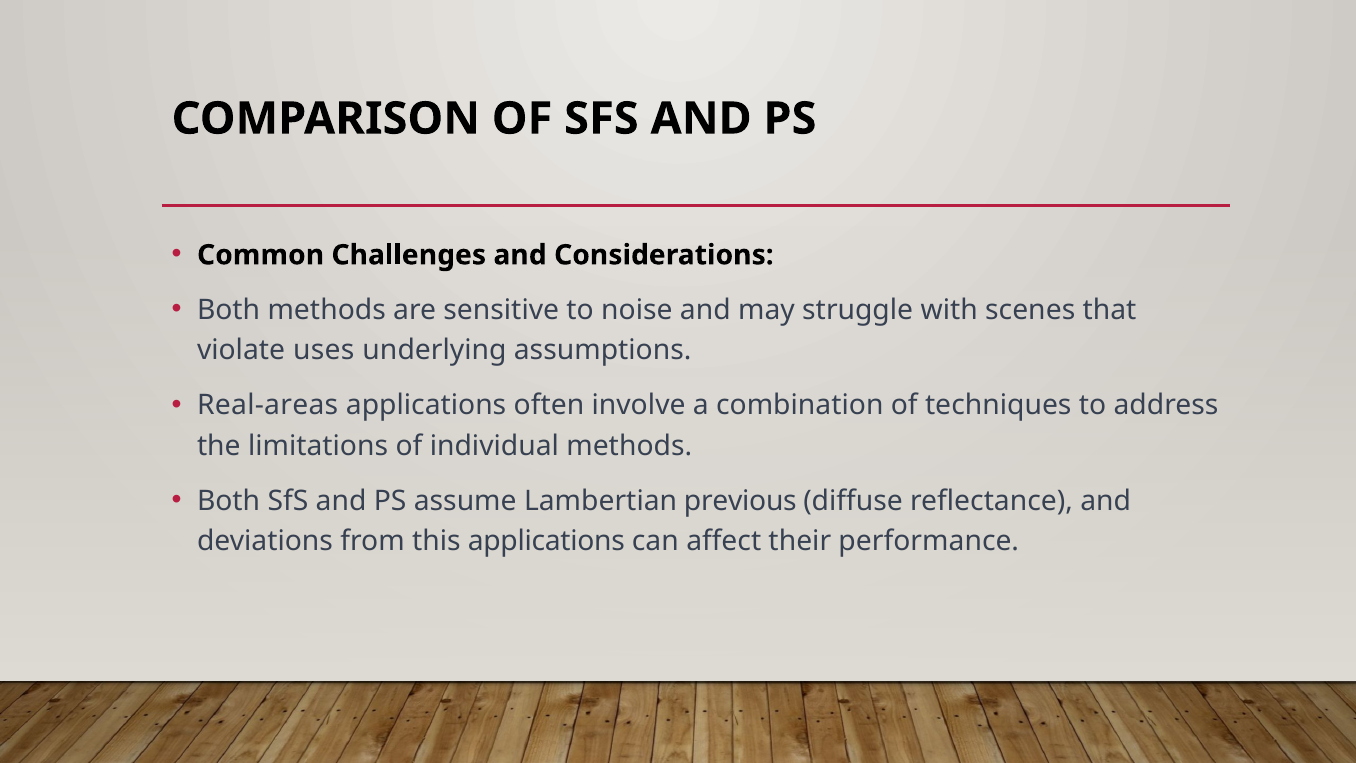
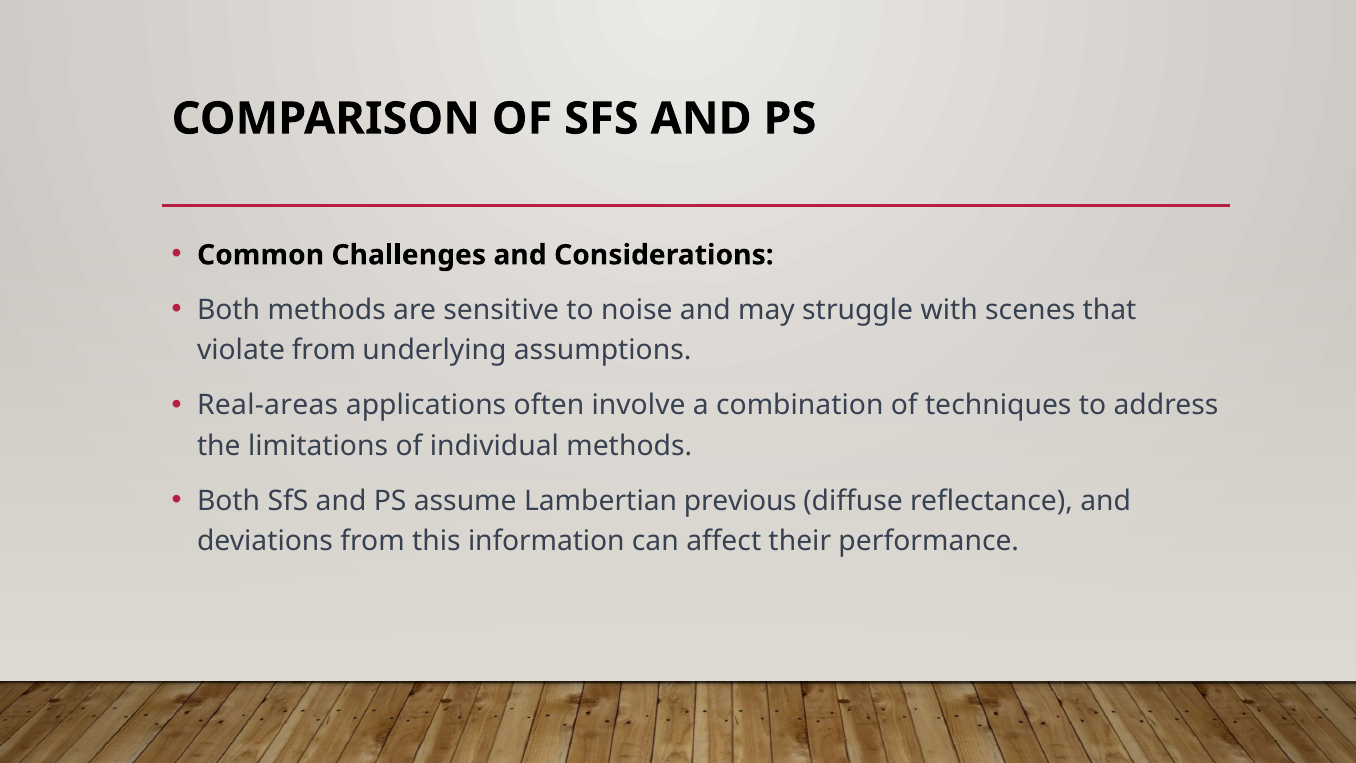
violate uses: uses -> from (324, 350)
this applications: applications -> information (546, 541)
